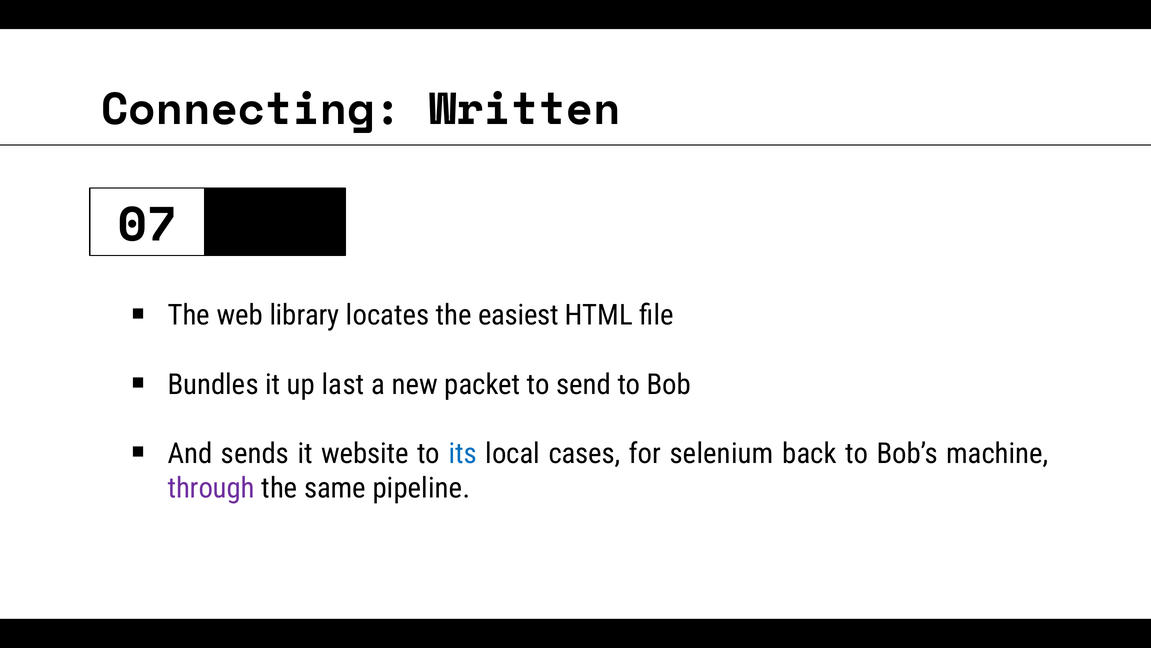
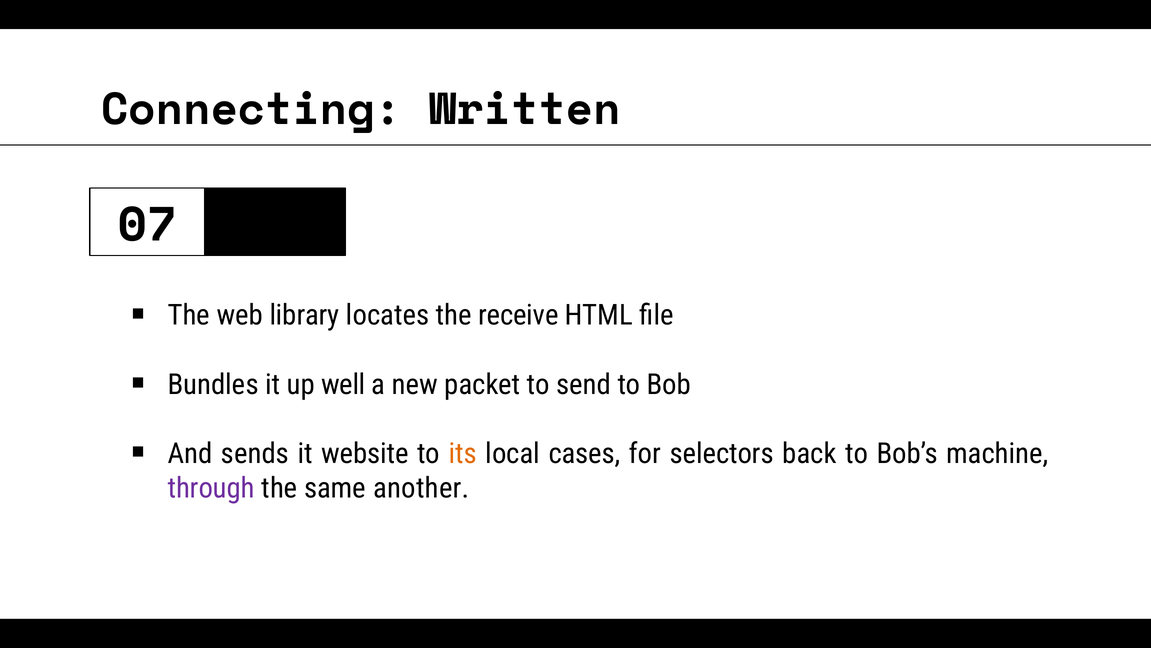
easiest: easiest -> receive (518, 315)
last: last -> well (343, 384)
its colour: blue -> orange (463, 453)
selenium: selenium -> selectors (722, 453)
pipeline: pipeline -> another (421, 488)
